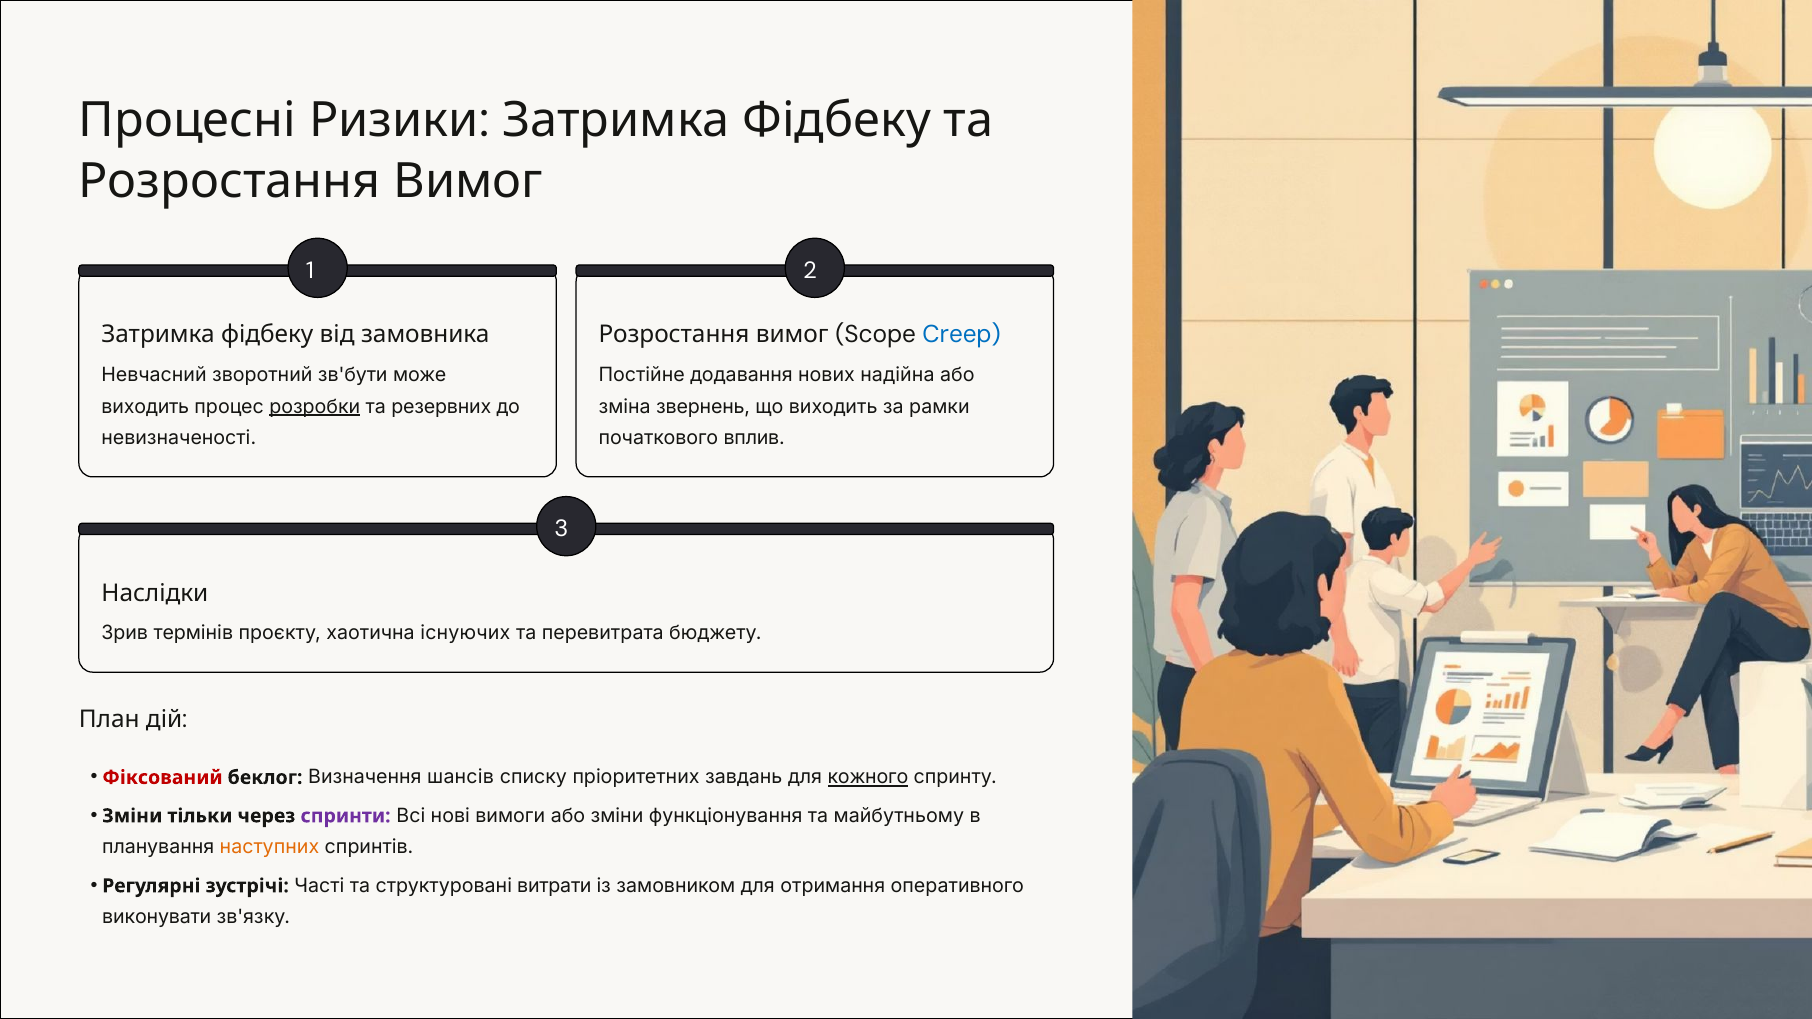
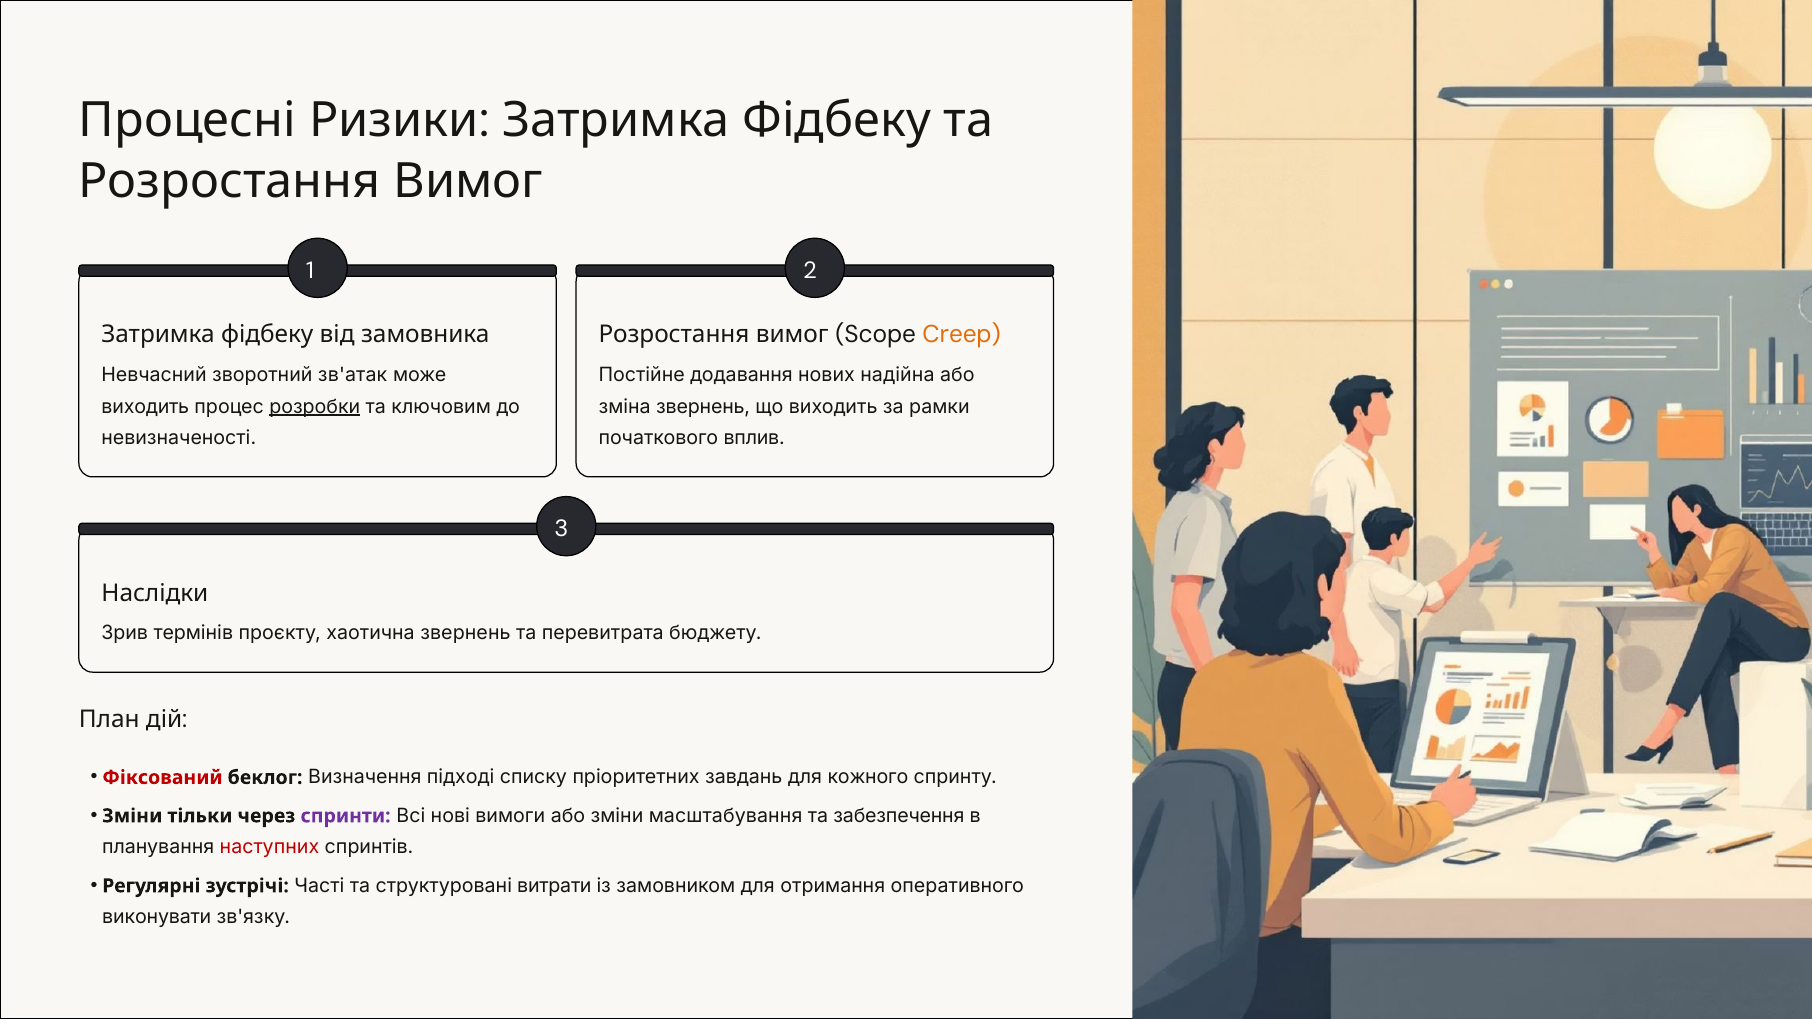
Creep colour: blue -> orange (962, 335)
зв'бути: зв'бути -> зв'атак (353, 375)
резервних: резервних -> ключовим (441, 407)
хаотична існуючих: існуючих -> звернень (465, 634)
шансів: шансів -> підході (461, 778)
кожного underline: present -> none (868, 778)
функціонування: функціонування -> масштабування (726, 816)
майбутньому: майбутньому -> забезпечення (899, 816)
наступних colour: orange -> red (269, 848)
